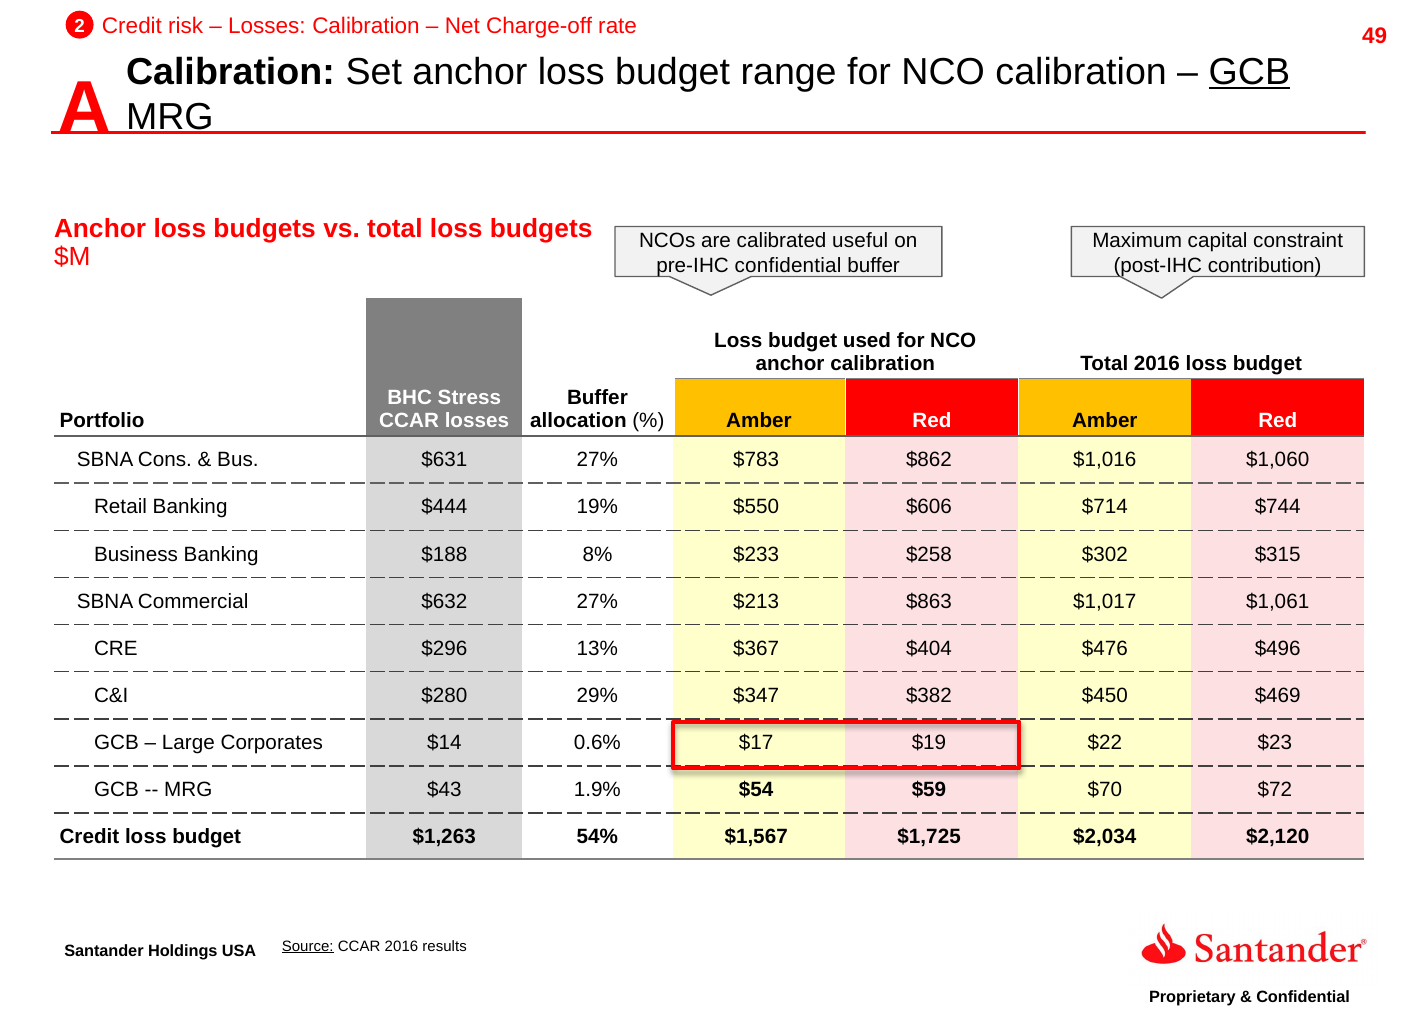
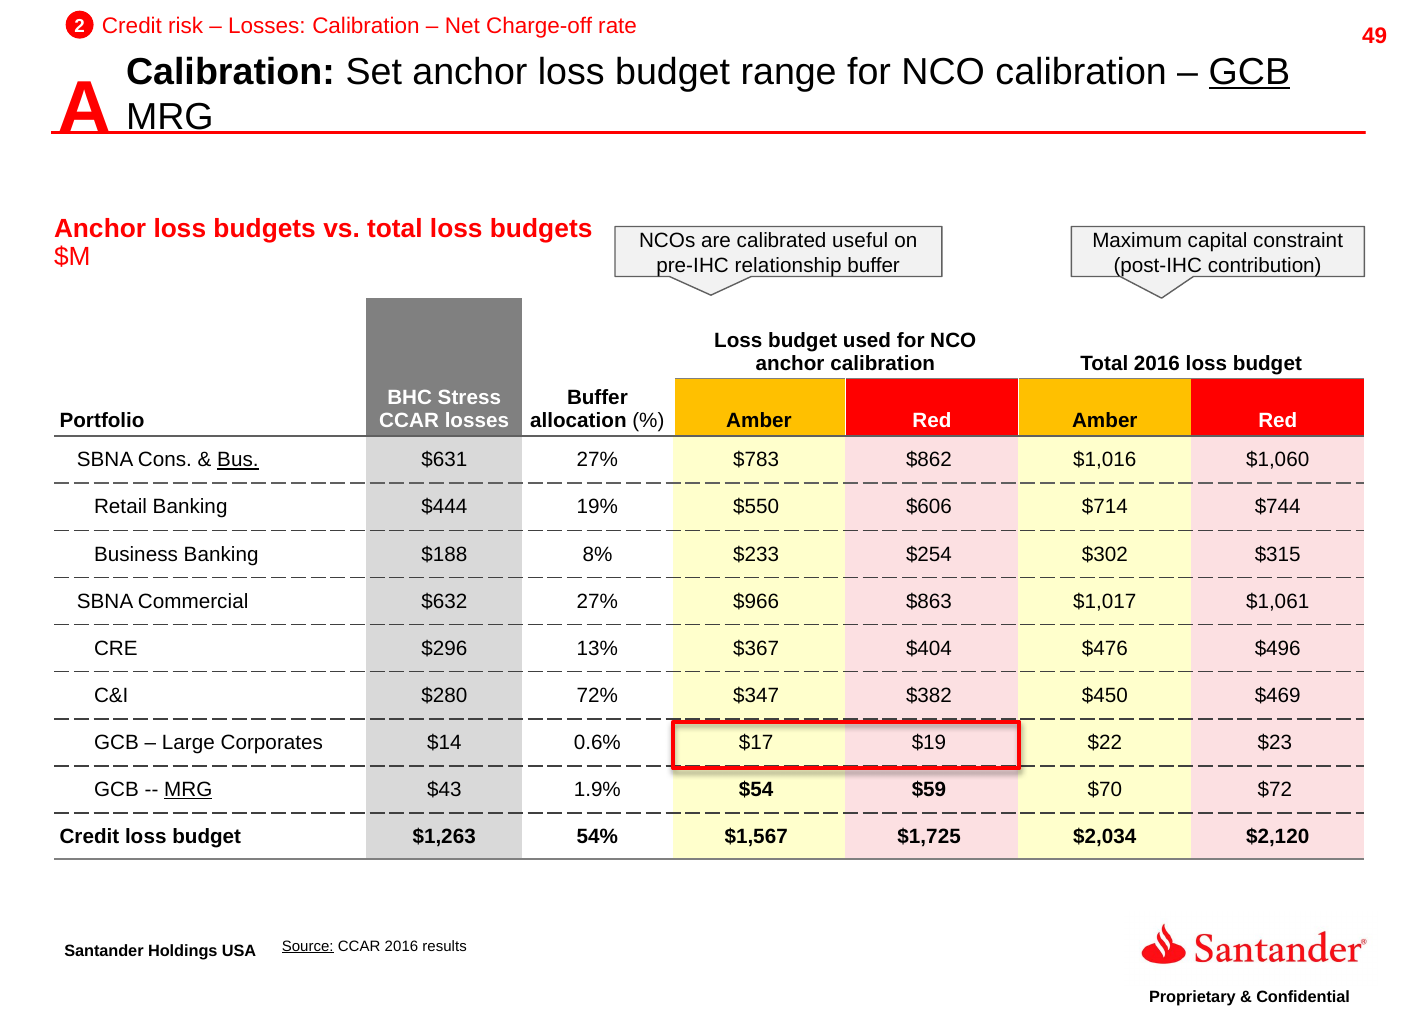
pre-IHC confidential: confidential -> relationship (788, 265)
Bus underline: none -> present (238, 460)
$258: $258 -> $254 (929, 554)
$213: $213 -> $966 (756, 601)
29%: 29% -> 72% (597, 696)
MRG underline: none -> present (188, 790)
